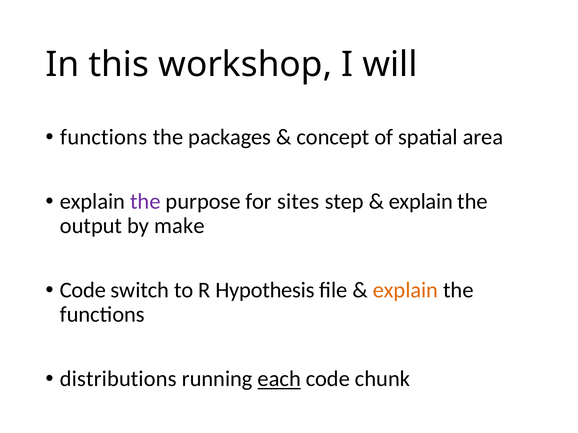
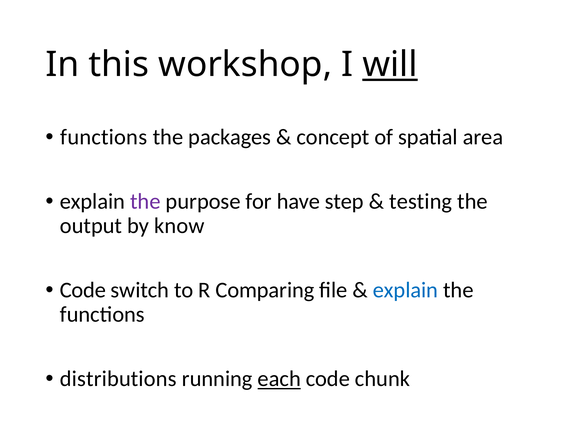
will underline: none -> present (390, 65)
sites: sites -> have (298, 202)
explain: explain -> testing (421, 202)
make: make -> know (179, 226)
Hypothesis: Hypothesis -> Comparing (265, 291)
explain colour: orange -> blue (405, 291)
